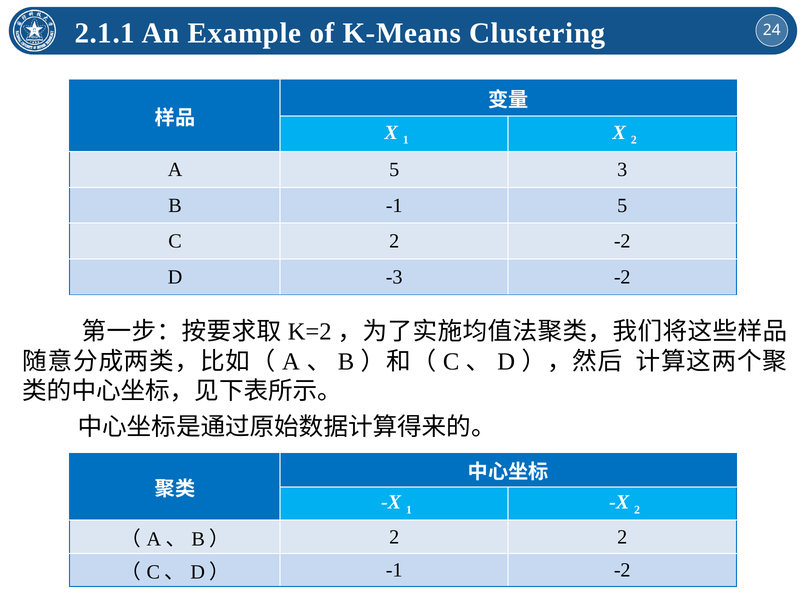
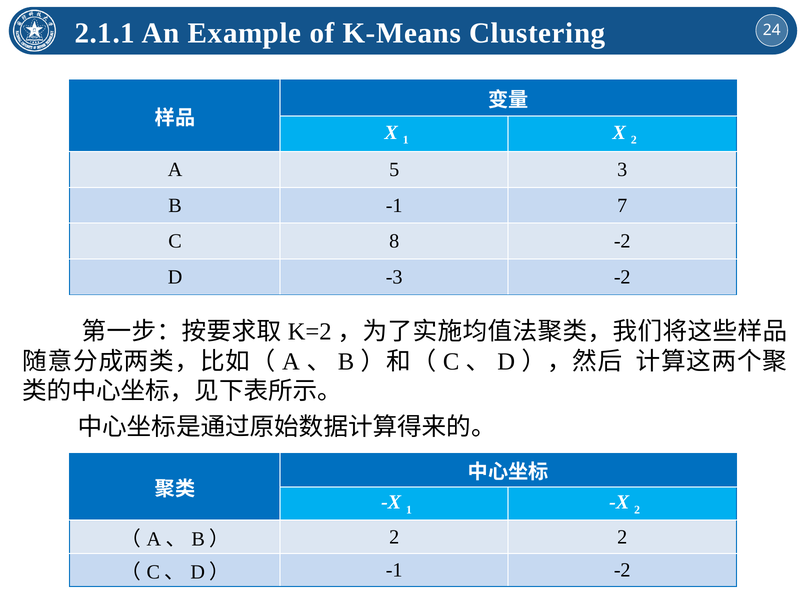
-1 5: 5 -> 7 (622, 206)
C 2: 2 -> 8 (394, 241)
